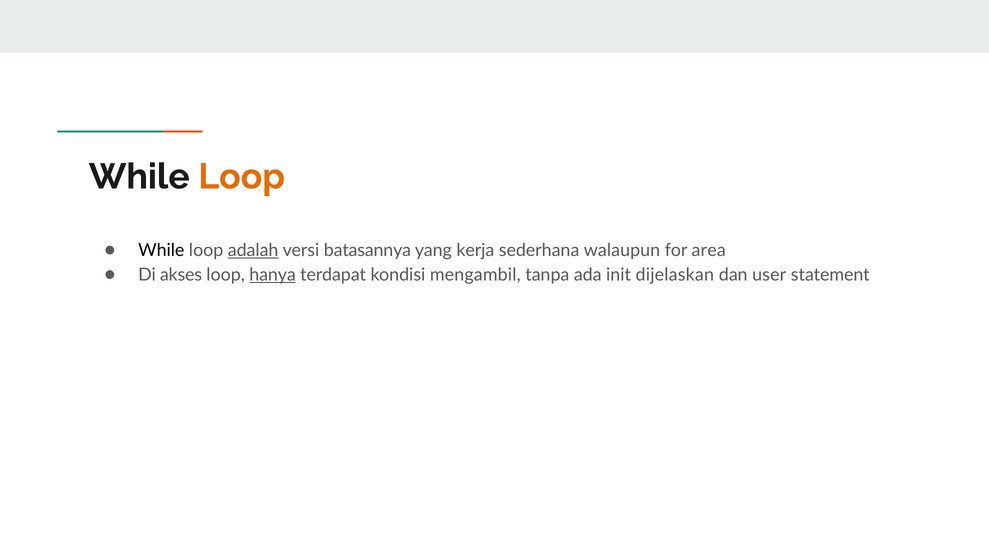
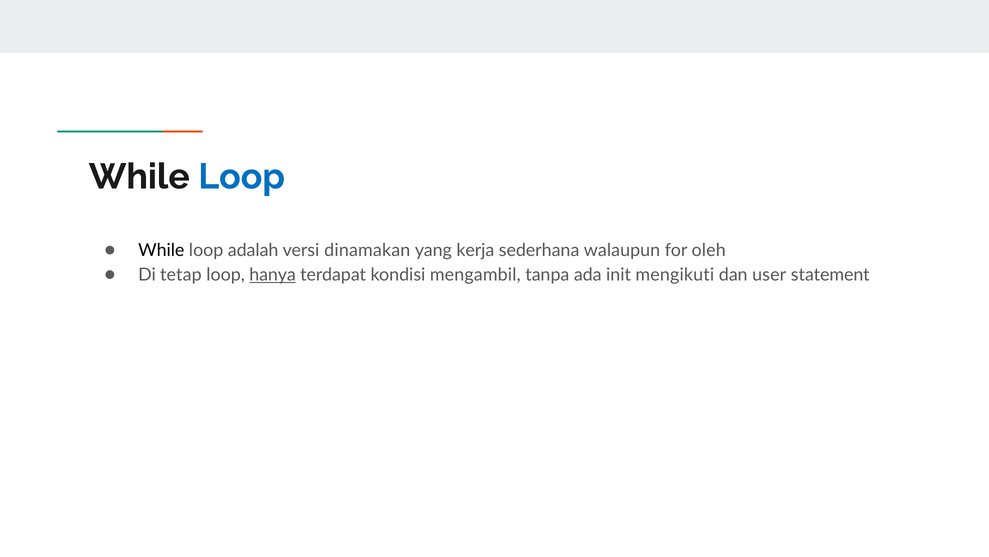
Loop colour: orange -> blue (242, 176)
adalah underline: present -> none (253, 250)
batasannya: batasannya -> dinamakan (367, 250)
area: area -> oleh (709, 250)
akses: akses -> tetap (181, 275)
dijelaskan: dijelaskan -> mengikuti (675, 275)
